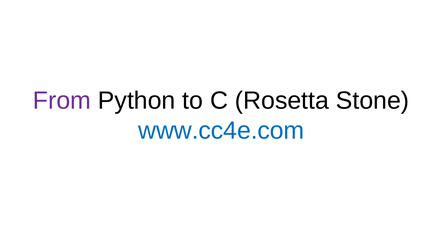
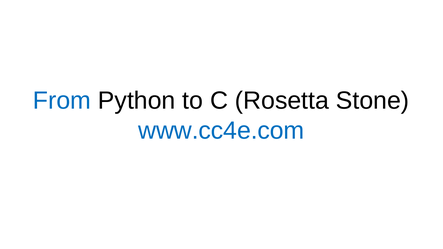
From colour: purple -> blue (62, 101)
